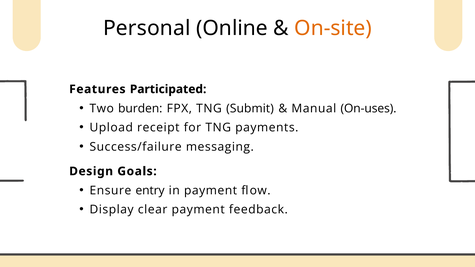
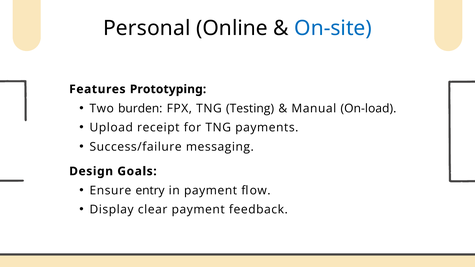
On-site colour: orange -> blue (333, 28)
Participated: Participated -> Prototyping (168, 89)
Submit: Submit -> Testing (250, 108)
On-uses: On-uses -> On-load (368, 108)
